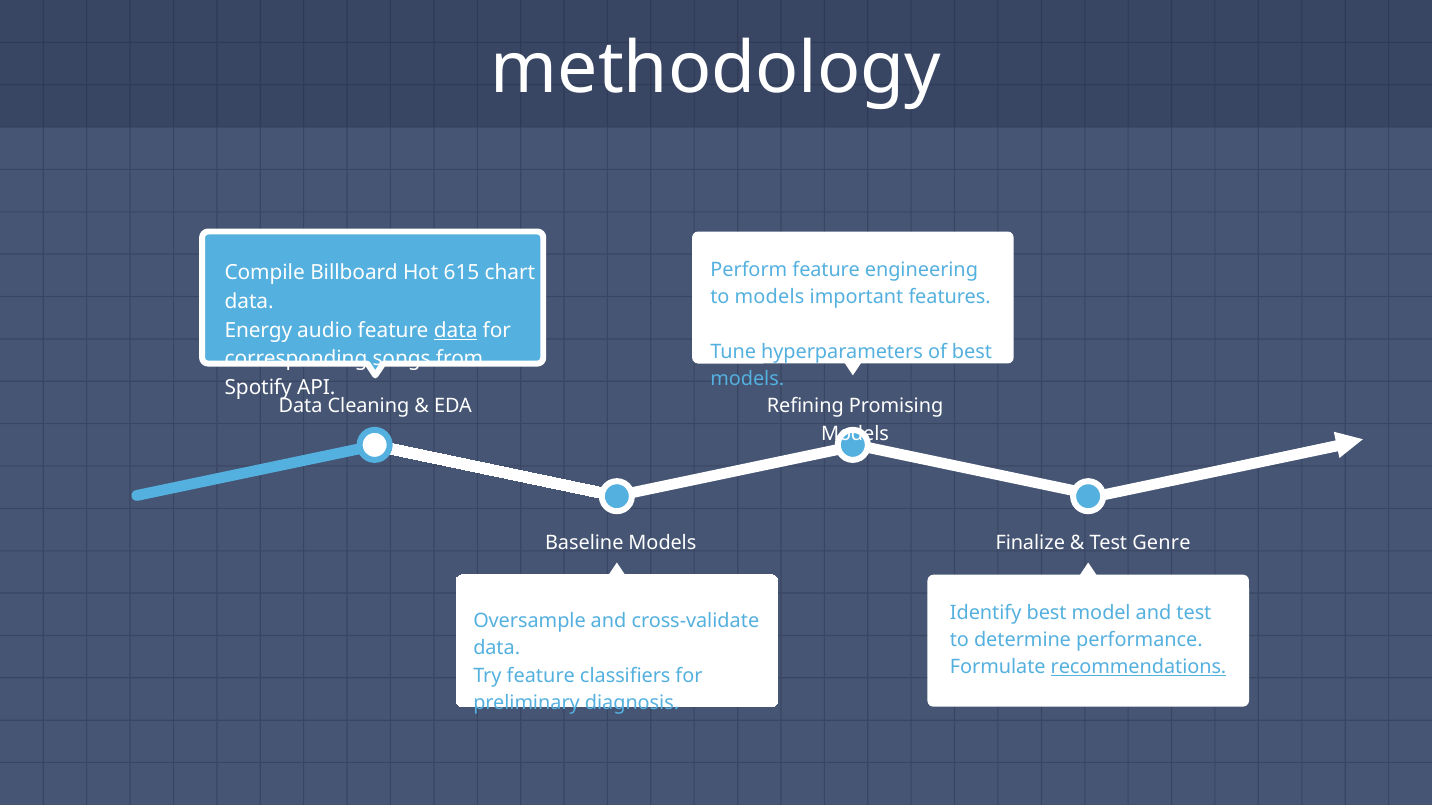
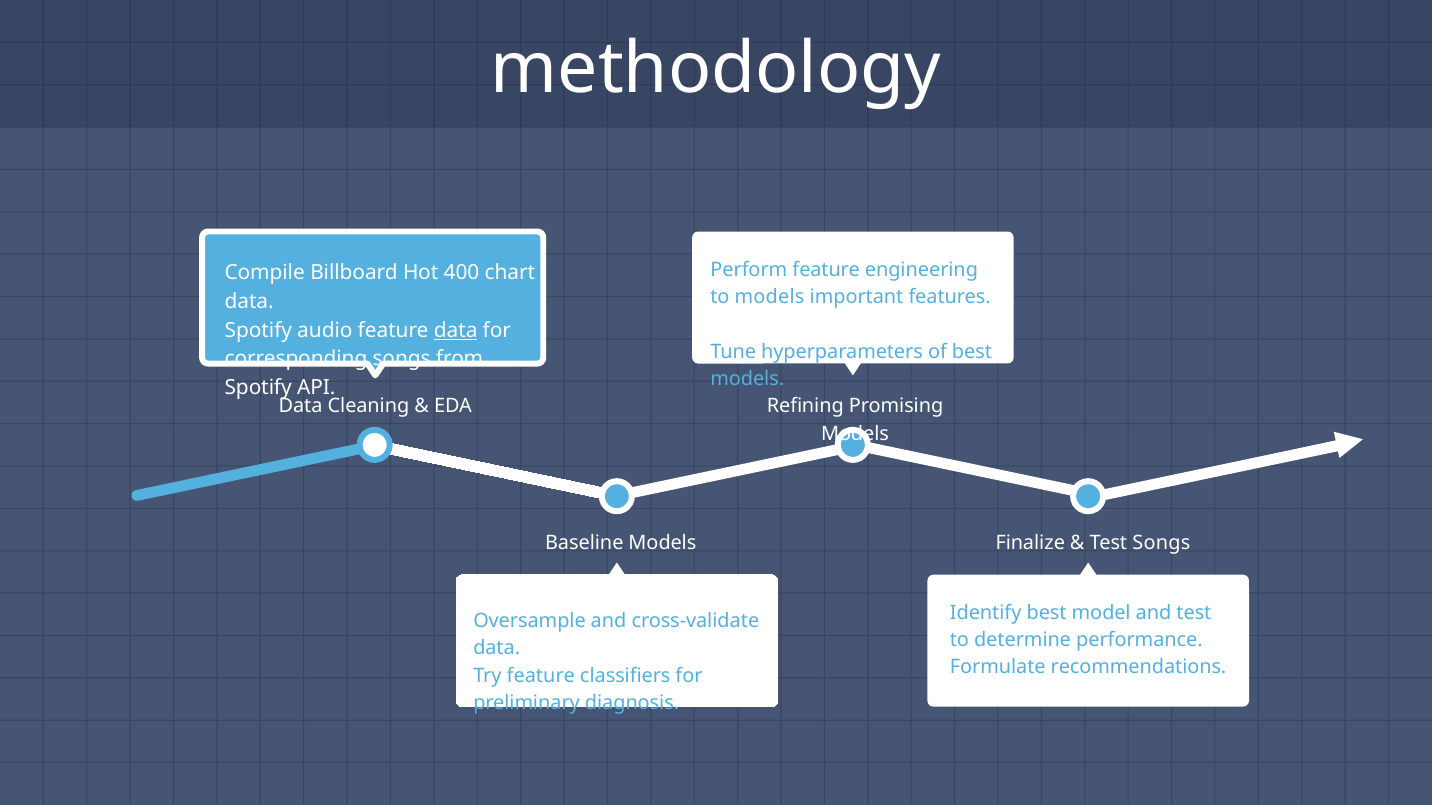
615: 615 -> 400 (462, 273)
Energy: Energy -> Spotify (258, 331)
Test Genre: Genre -> Songs (1161, 544)
recommendations underline: present -> none (1138, 667)
